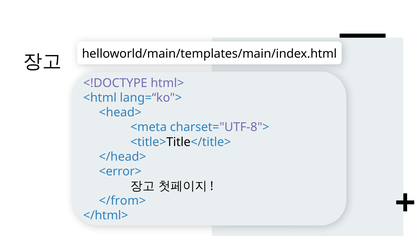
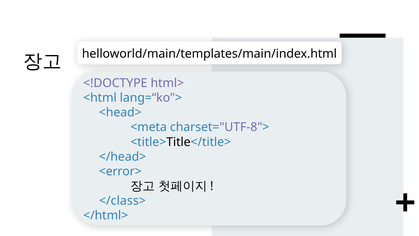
</from>: </from> -> </class> (122, 200)
